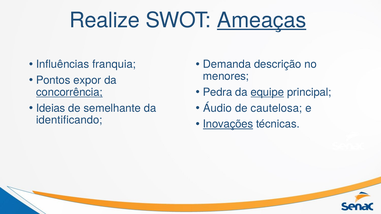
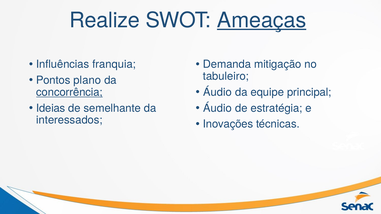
descrição: descrição -> mitigação (278, 64)
menores: menores -> tabuleiro (226, 76)
expor: expor -> plano (87, 80)
Pedra: Pedra -> Áudio (217, 92)
equipe underline: present -> none (267, 92)
cautelosa: cautelosa -> estratégia (277, 108)
identificando: identificando -> interessados (69, 120)
Inovações underline: present -> none (228, 124)
